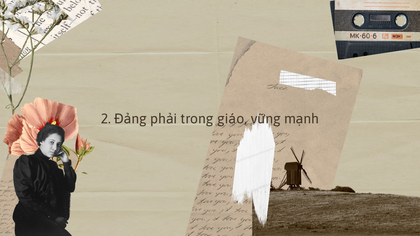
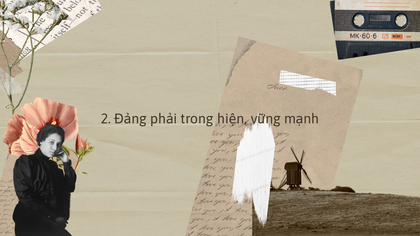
giáo: giáo -> hiện (232, 119)
